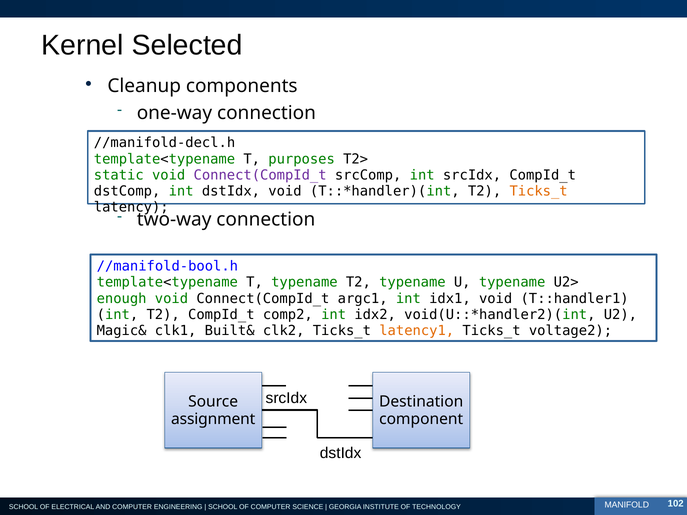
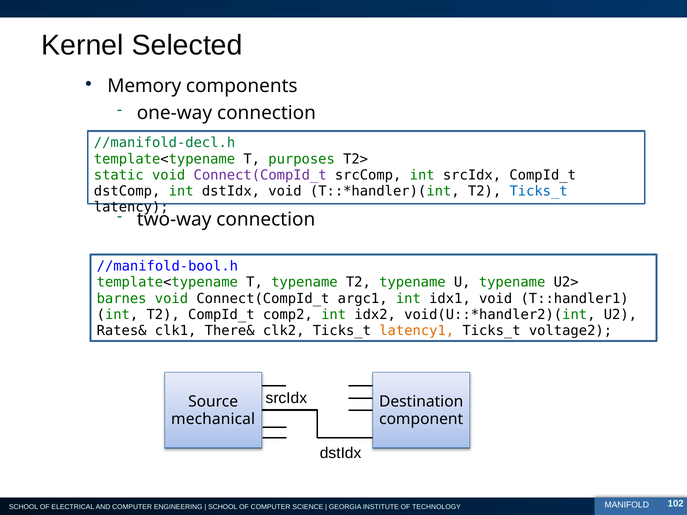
Cleanup: Cleanup -> Memory (144, 86)
//manifold-decl.h colour: black -> green (165, 143)
Ticks_t colour: orange -> blue (539, 191)
enough: enough -> barnes (122, 299)
Magic&: Magic& -> Rates& (122, 331)
Built&: Built& -> There& (230, 331)
assignment: assignment -> mechanical (213, 419)
